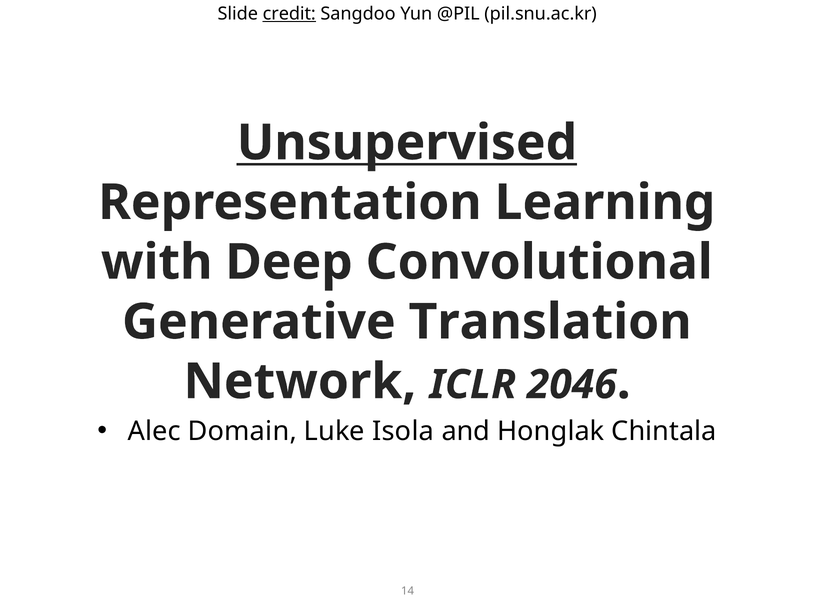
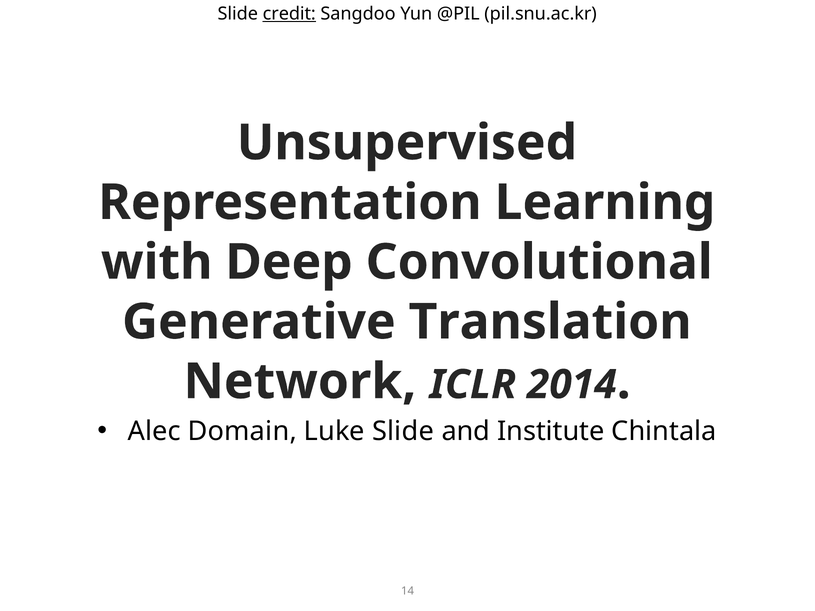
Unsupervised underline: present -> none (407, 143)
2046: 2046 -> 2014 (572, 385)
Luke Isola: Isola -> Slide (403, 432)
Honglak: Honglak -> Institute (551, 432)
